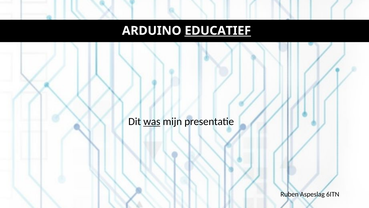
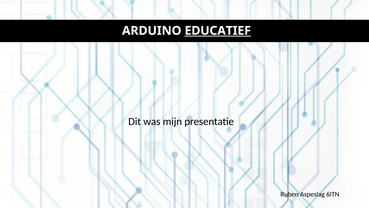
was underline: present -> none (152, 121)
